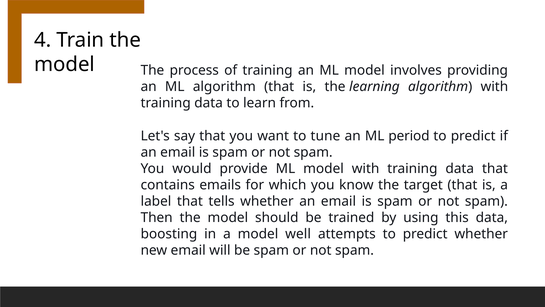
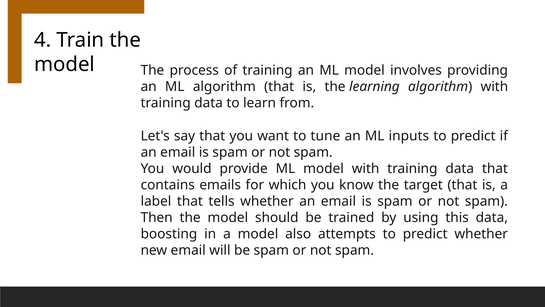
period: period -> inputs (409, 136)
well: well -> also (298, 234)
